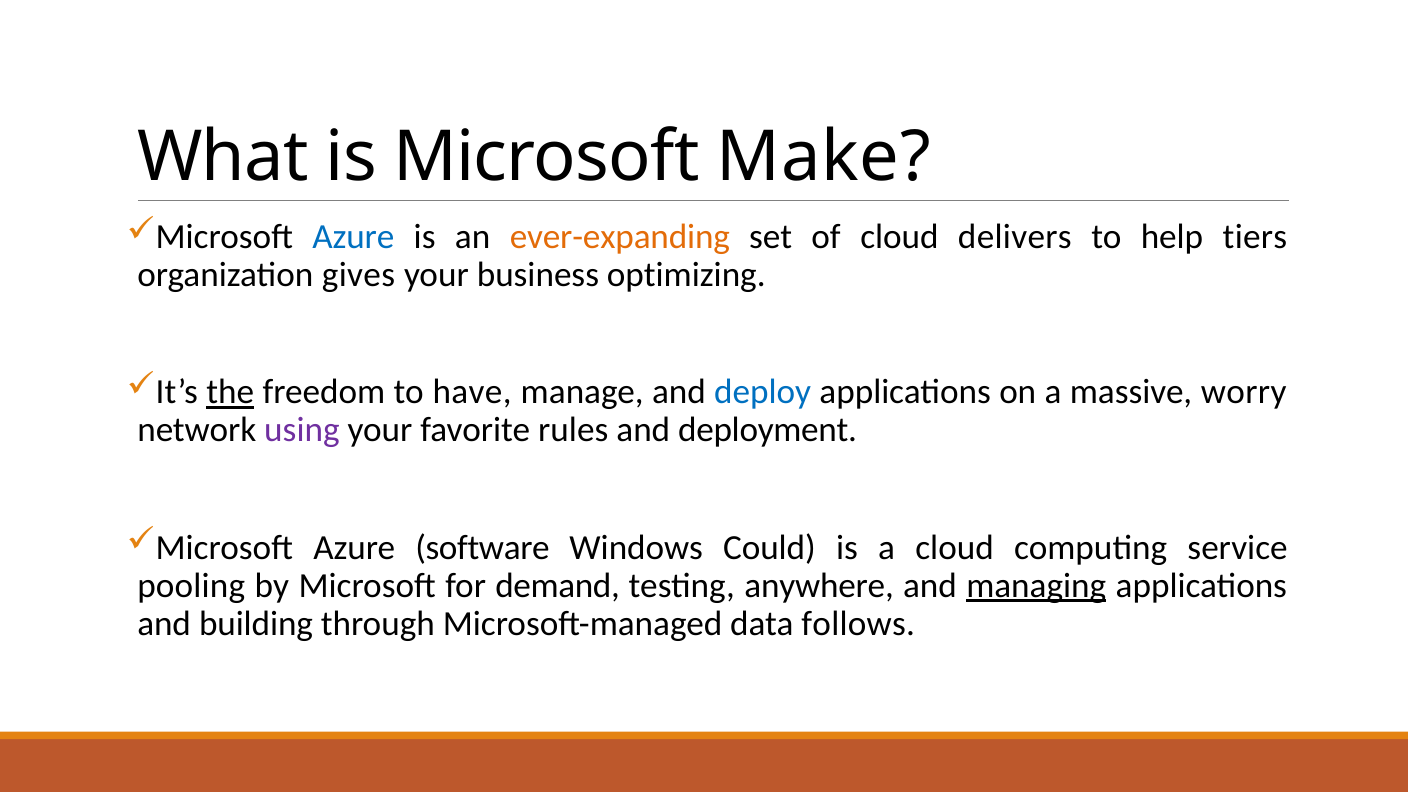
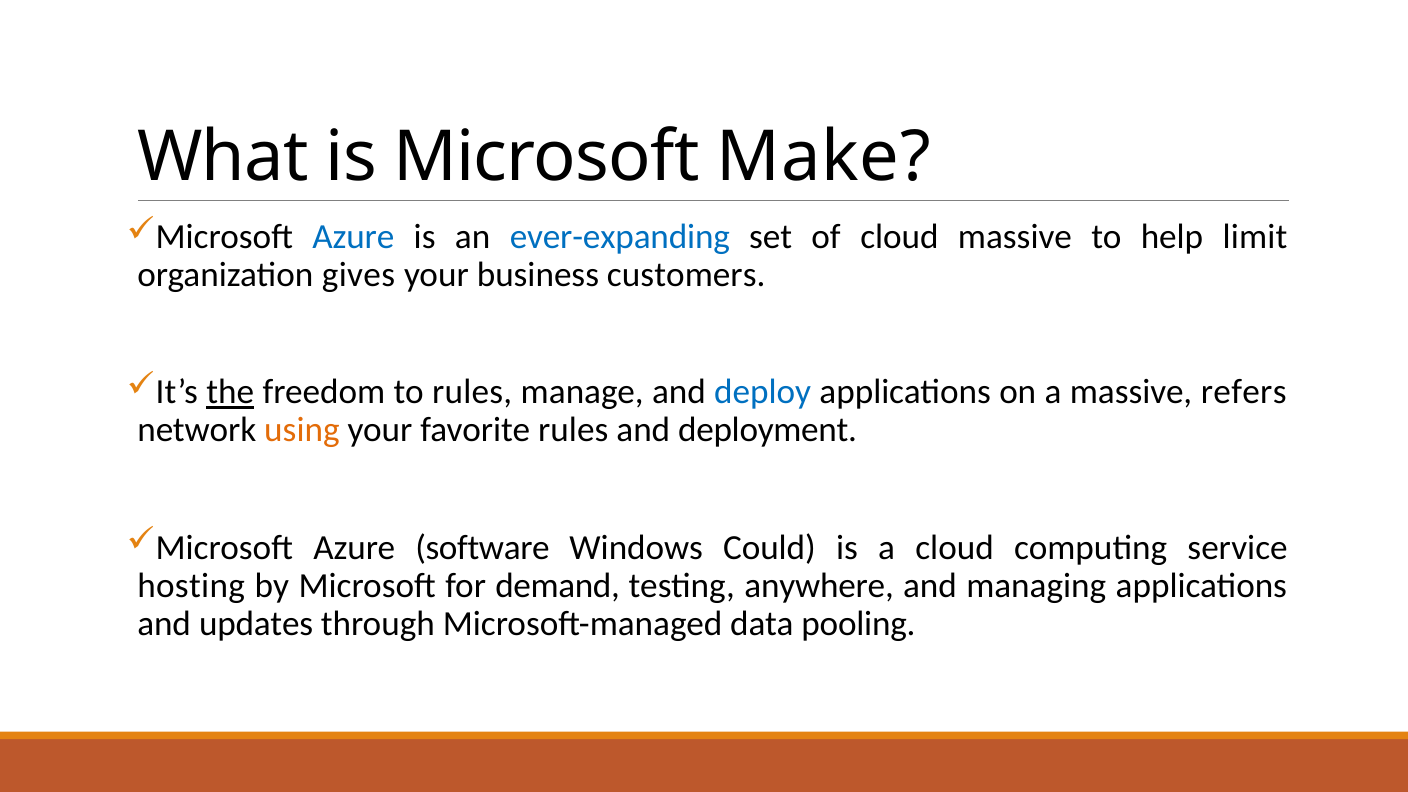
ever-expanding colour: orange -> blue (620, 237)
cloud delivers: delivers -> massive (1015, 237)
tiers: tiers -> limit (1255, 237)
optimizing: optimizing -> customers (686, 275)
to have: have -> rules (472, 392)
worry: worry -> refers (1244, 392)
using colour: purple -> orange (302, 430)
pooling: pooling -> hosting (191, 585)
managing underline: present -> none (1036, 585)
building: building -> updates (256, 623)
follows: follows -> pooling (858, 623)
